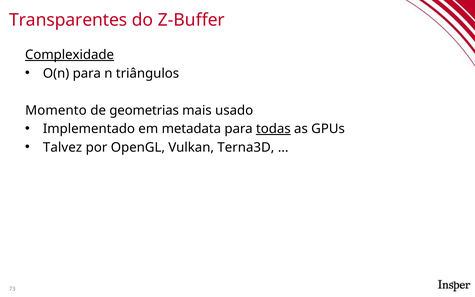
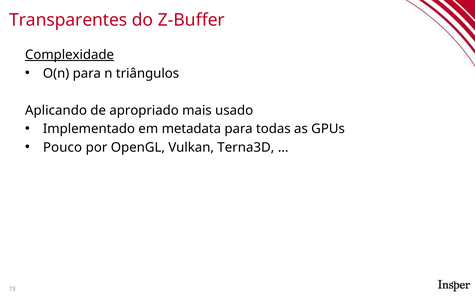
Momento: Momento -> Aplicando (56, 110)
geometrias: geometrias -> apropriado (144, 110)
todas underline: present -> none (273, 129)
Talvez: Talvez -> Pouco (63, 147)
